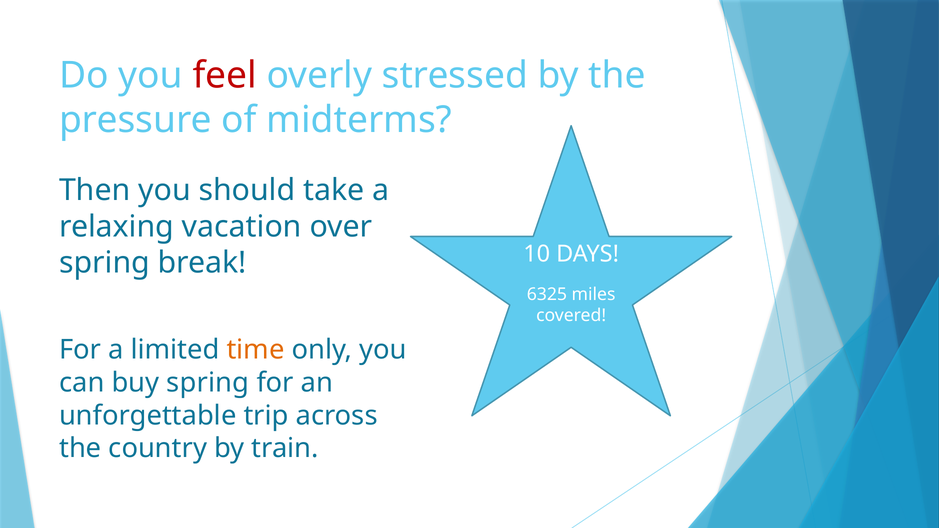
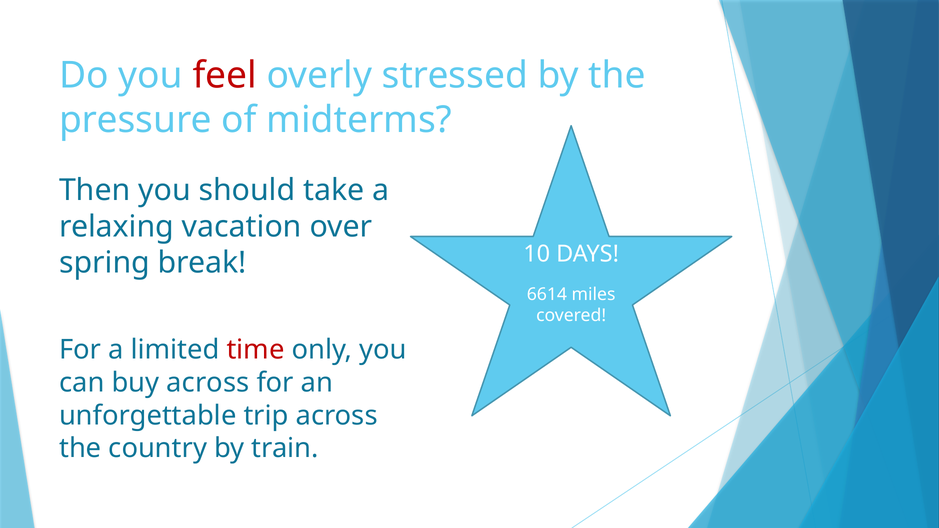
6325: 6325 -> 6614 (547, 294)
time colour: orange -> red (256, 350)
buy spring: spring -> across (208, 383)
